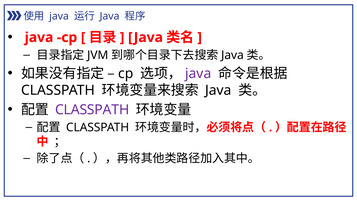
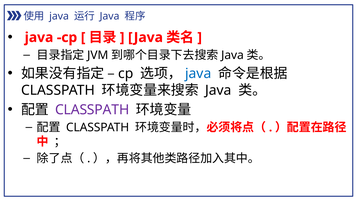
java colour: purple -> blue (198, 74)
